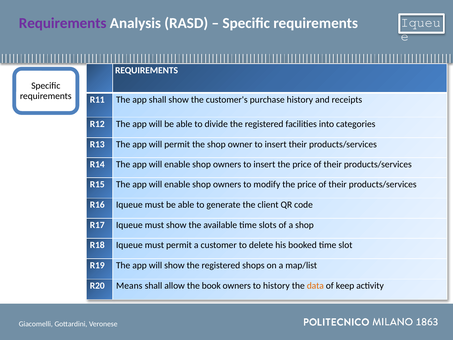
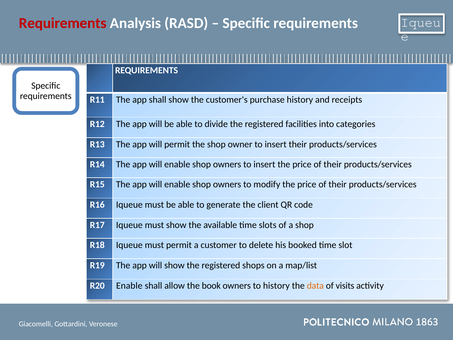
Requirements colour: purple -> red (63, 23)
R20 Means: Means -> Enable (129, 286)
keep: keep -> visits (345, 286)
